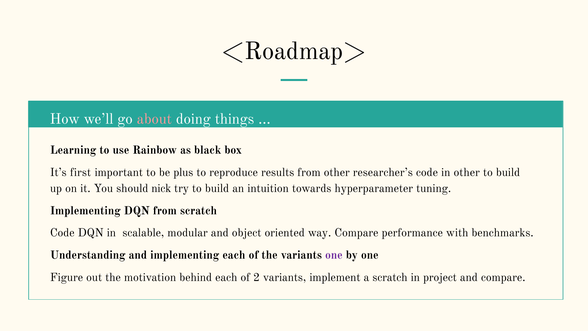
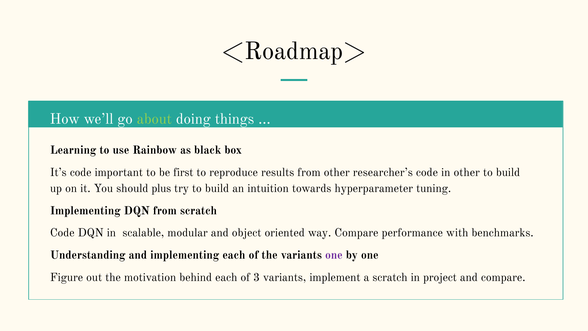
about colour: pink -> light green (154, 119)
It’s first: first -> code (81, 172)
plus: plus -> first (183, 172)
nick: nick -> plus (161, 188)
2: 2 -> 3 (256, 277)
